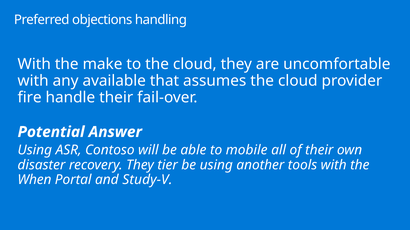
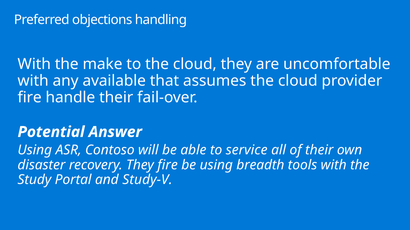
mobile: mobile -> service (247, 151)
They tier: tier -> fire (168, 165)
another: another -> breadth (260, 165)
When: When -> Study (34, 180)
